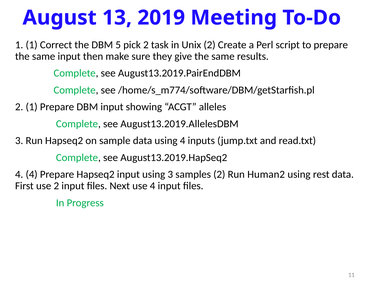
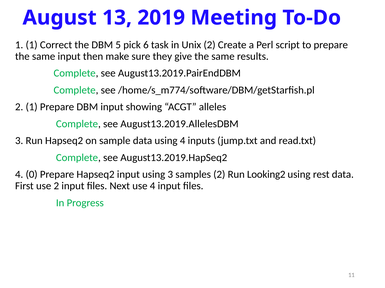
pick 2: 2 -> 6 (146, 45)
4 4: 4 -> 0 (32, 175)
Human2: Human2 -> Looking2 (266, 175)
